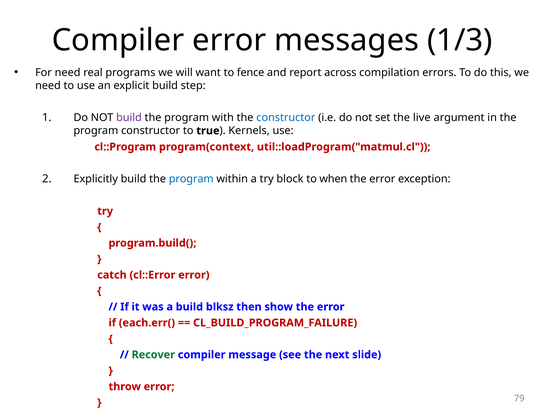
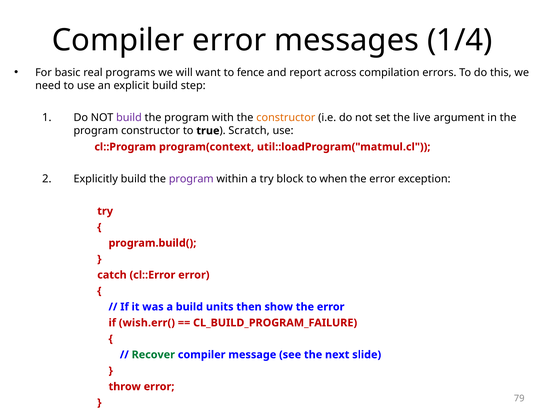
1/3: 1/3 -> 1/4 (460, 40)
For need: need -> basic (68, 73)
constructor colour: blue -> orange (286, 118)
Kernels: Kernels -> Scratch (249, 131)
program colour: blue -> purple (191, 179)
blksz: blksz -> units (220, 307)
each.err(: each.err( -> wish.err( (147, 323)
